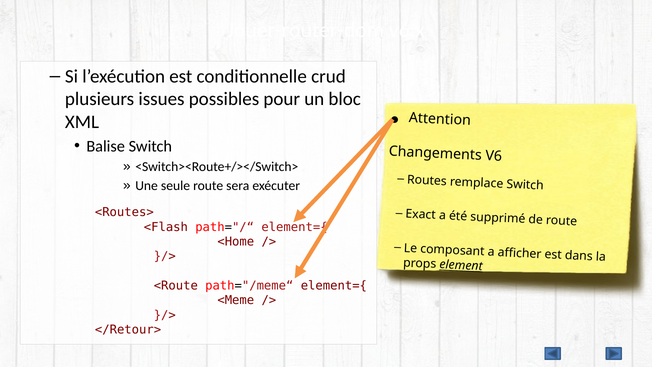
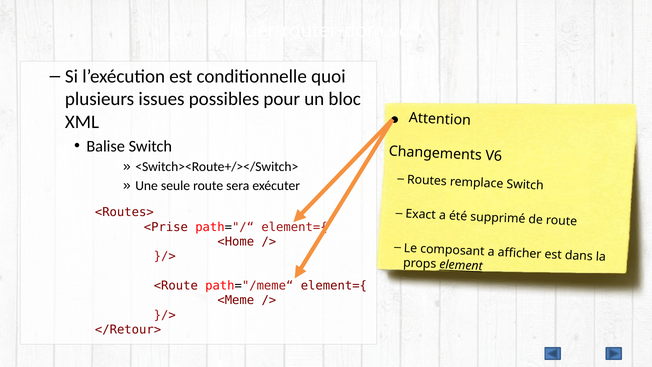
crud: crud -> quoi (328, 76)
<Flash: <Flash -> <Prise (166, 227)
